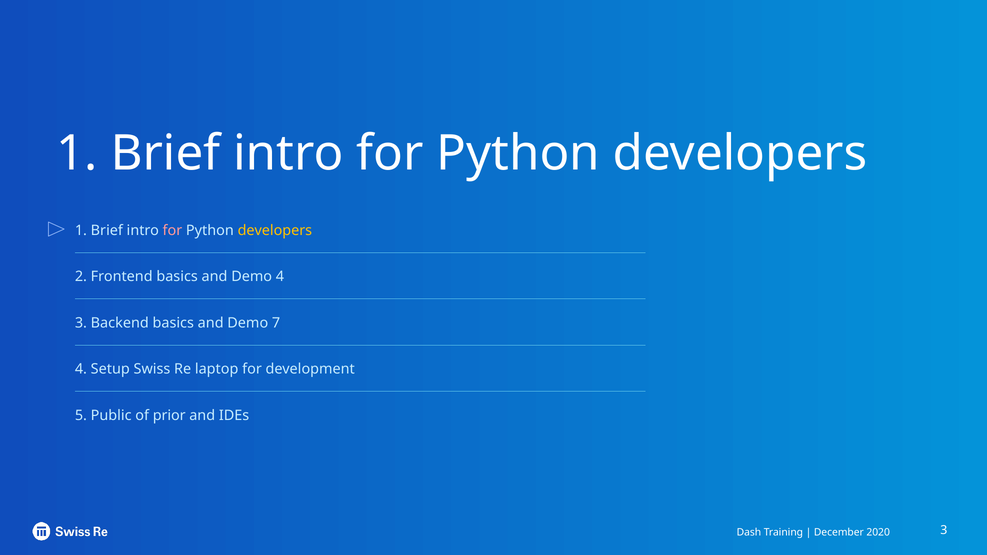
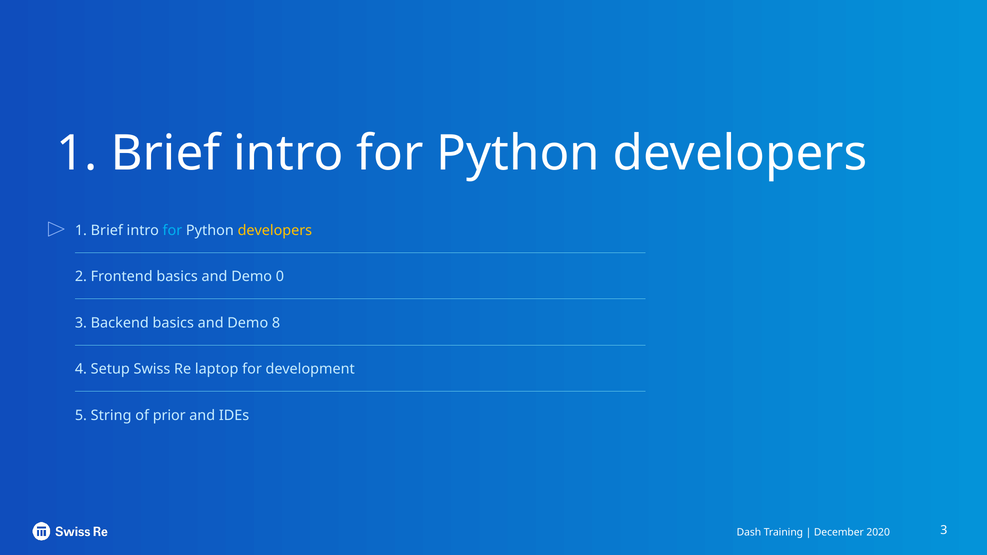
for colour: pink -> light blue (172, 230)
Demo 4: 4 -> 0 (280, 277)
7: 7 -> 8 (276, 323)
Public: Public -> String (111, 415)
